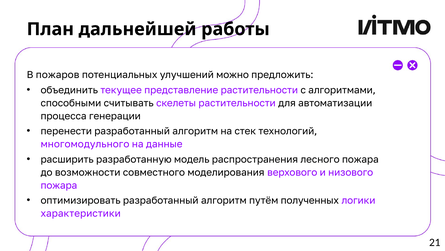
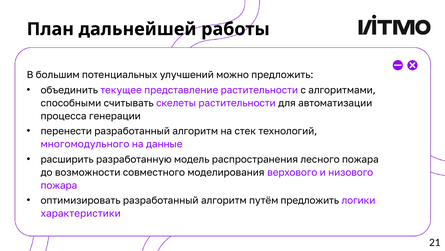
пожаров: пожаров -> большим (58, 75)
путём полученных: полученных -> предложить (310, 200)
